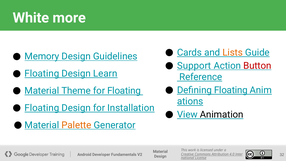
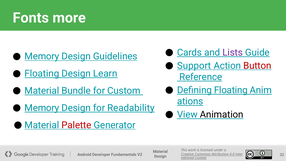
White: White -> Fonts (31, 18)
Lists colour: orange -> purple (233, 53)
Theme: Theme -> Bundle (76, 91)
for Floating: Floating -> Custom (124, 91)
Floating: Floating -> Memory (42, 108)
Installation: Installation -> Readability (131, 108)
Palette colour: orange -> red (76, 125)
